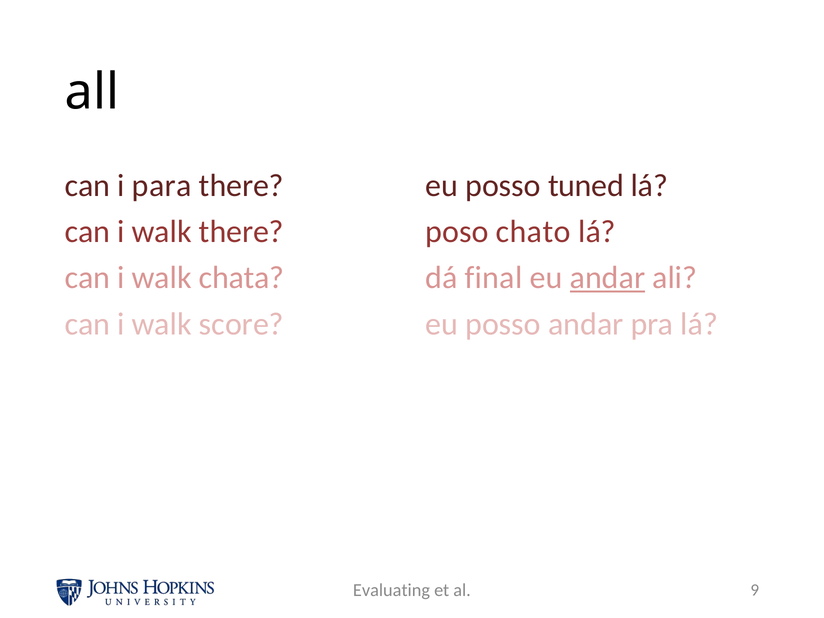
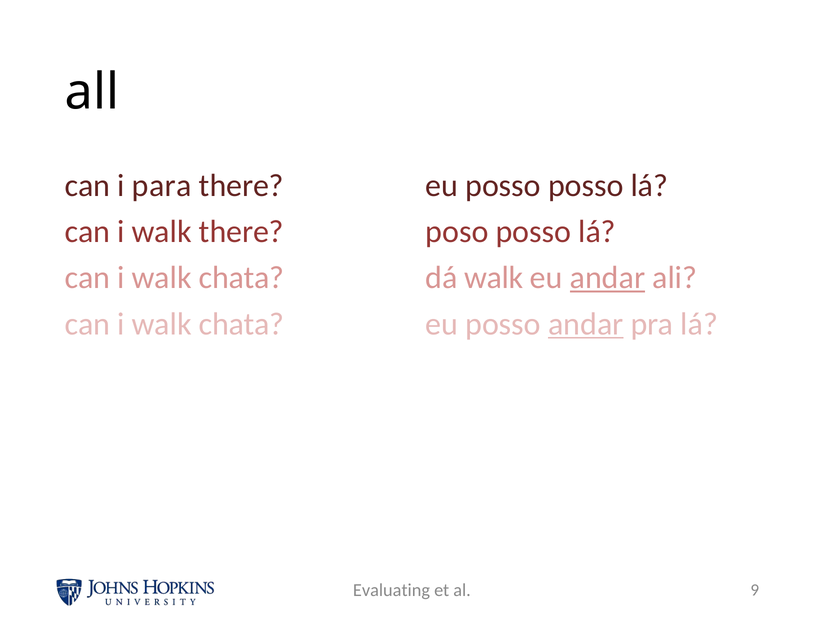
posso tuned: tuned -> posso (586, 186)
poso chato: chato -> posso (533, 232)
dá final: final -> walk (494, 278)
score: score -> chata (242, 324)
andar underline: none -> present (586, 324)
